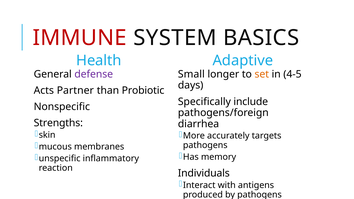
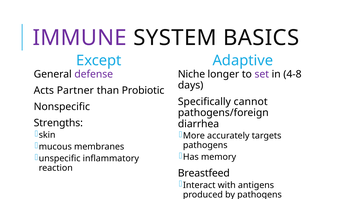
IMMUNE colour: red -> purple (80, 38)
Health: Health -> Except (99, 60)
Small: Small -> Niche (191, 74)
set colour: orange -> purple (262, 74)
4-5: 4-5 -> 4-8 (292, 74)
include: include -> cannot (251, 102)
Individuals: Individuals -> Breastfeed (204, 173)
